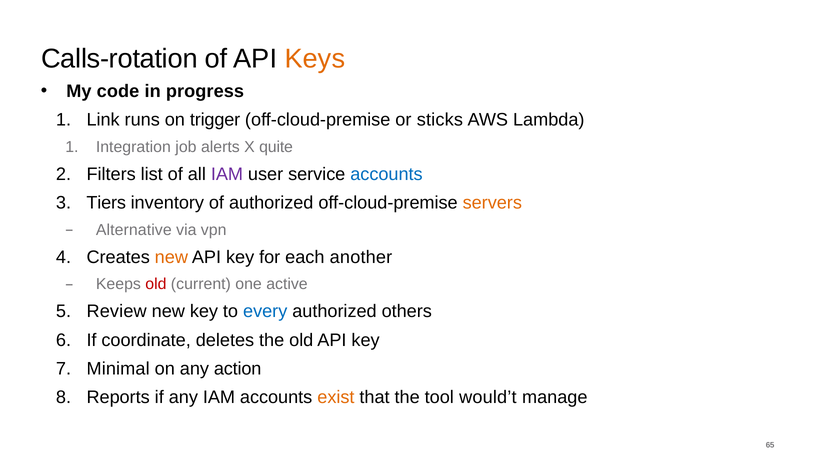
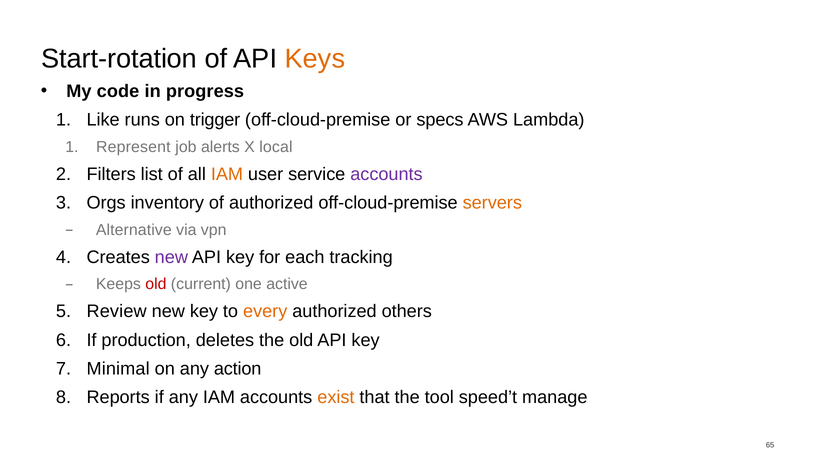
Calls-rotation: Calls-rotation -> Start-rotation (119, 59)
Link: Link -> Like (103, 120)
sticks: sticks -> specs (440, 120)
Integration: Integration -> Represent (133, 147)
quite: quite -> local (276, 147)
IAM colour: purple -> orange (227, 174)
accounts colour: blue -> purple (386, 174)
Tiers: Tiers -> Orgs (106, 203)
new colour: orange -> purple (171, 257)
another: another -> tracking (361, 257)
every colour: blue -> orange (265, 312)
coordinate: coordinate -> production (146, 340)
would’t: would’t -> speed’t (488, 397)
